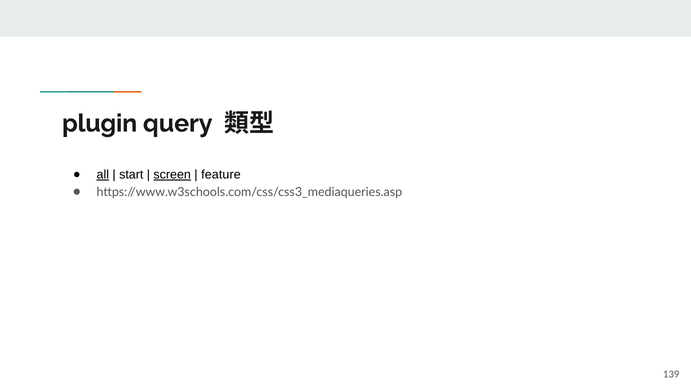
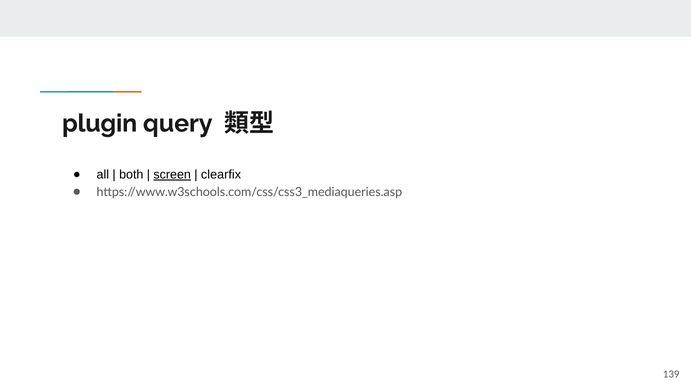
all underline: present -> none (103, 175)
start: start -> both (131, 175)
feature: feature -> clearfix (221, 175)
